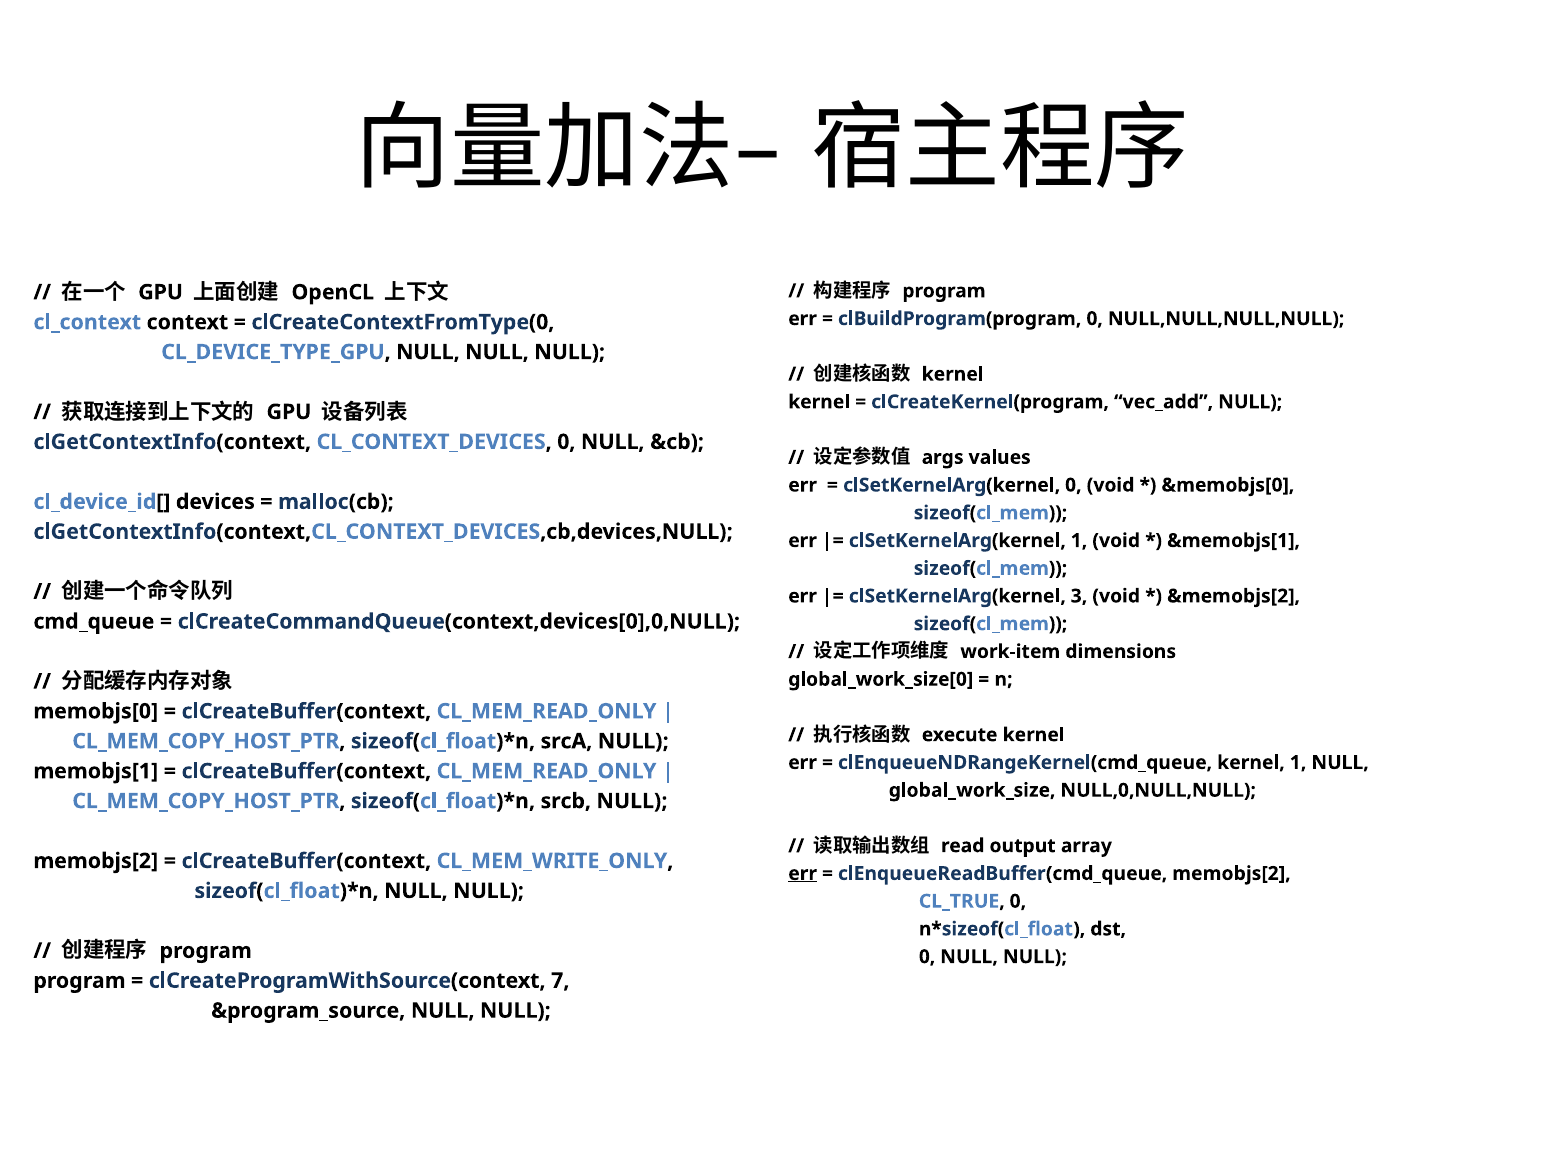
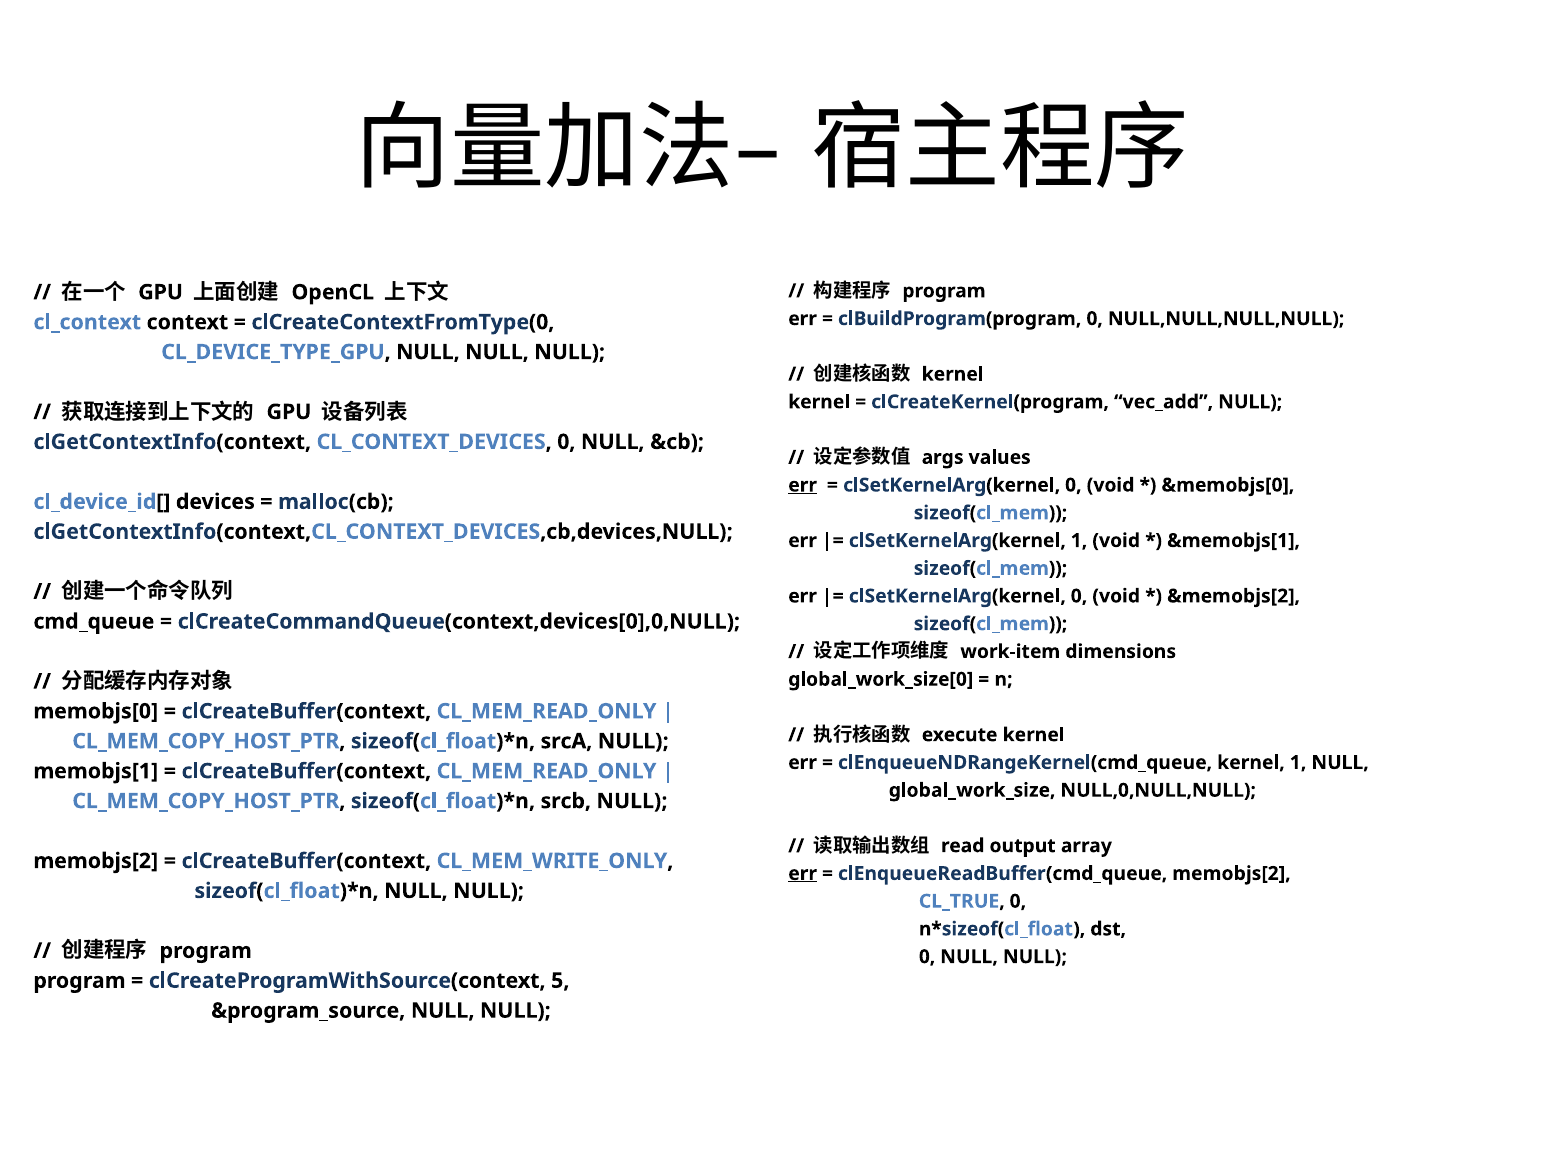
err underline: none -> present (803, 485)
3: 3 -> 0 (1079, 596)
7: 7 -> 5 (560, 981)
